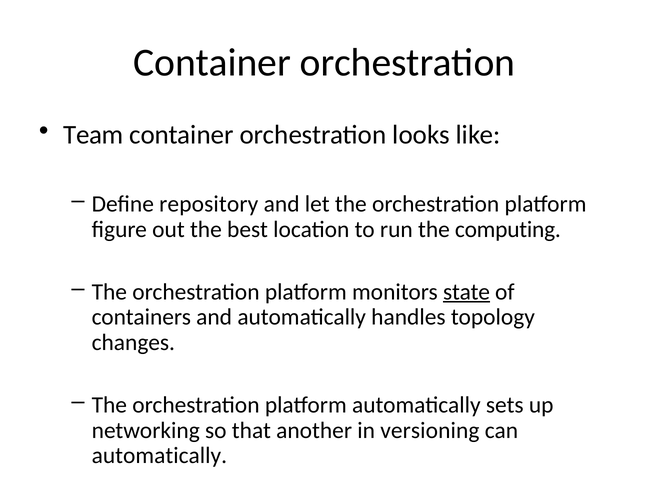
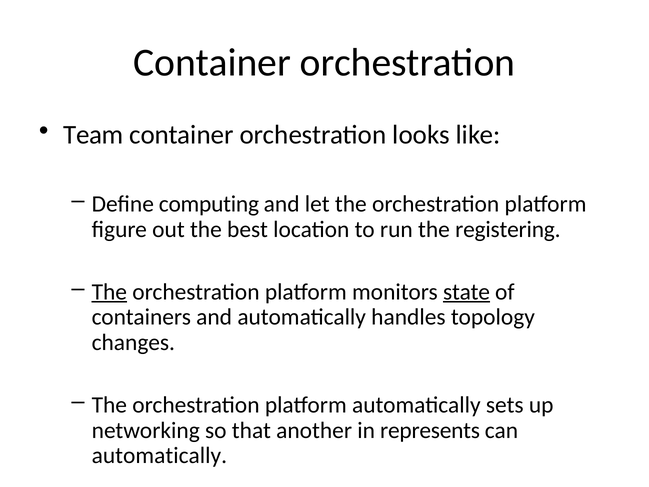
repository: repository -> computing (209, 204)
computing: computing -> registering (508, 229)
The underline: none -> present (109, 292)
versioning: versioning -> represents (430, 430)
